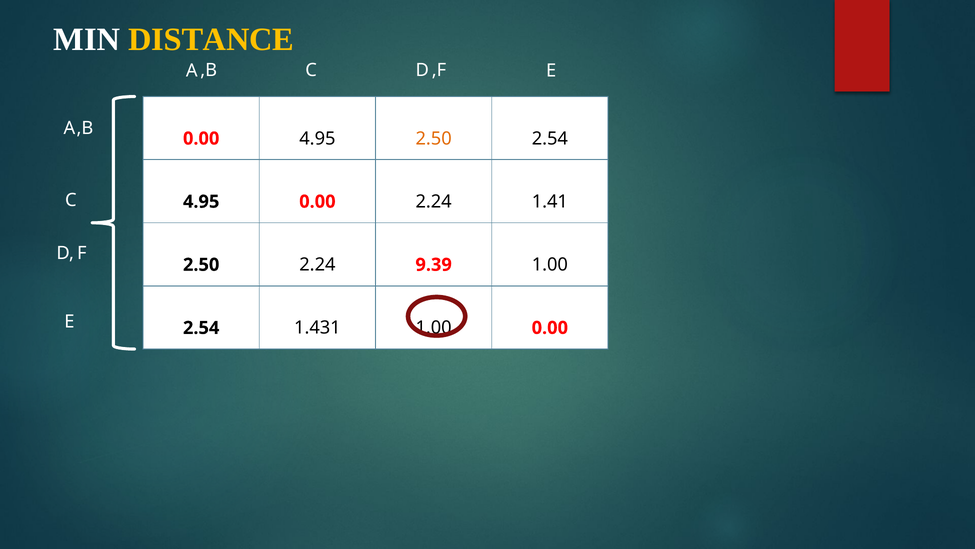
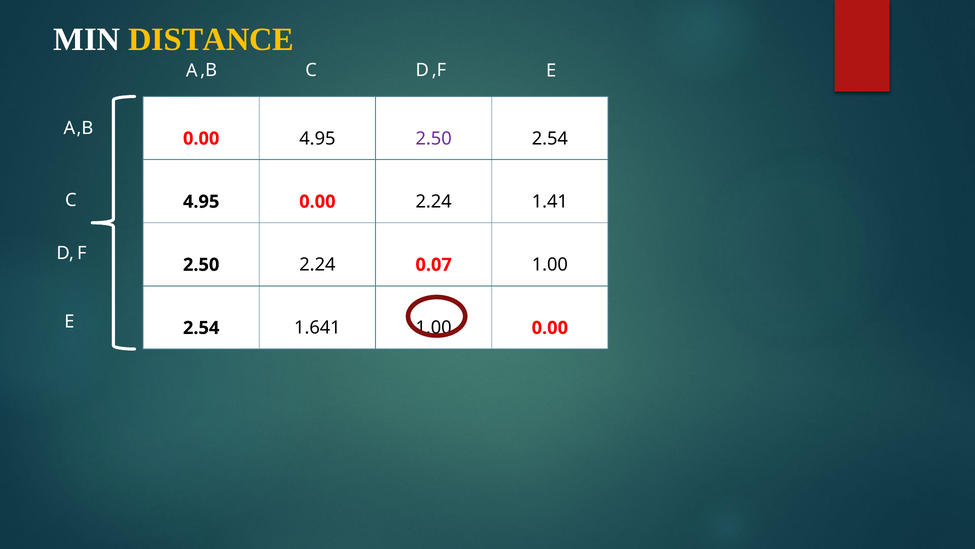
2.50 colour: orange -> purple (434, 138)
9.39: 9.39 -> 0.07 (434, 265)
1.431: 1.431 -> 1.641 (317, 328)
